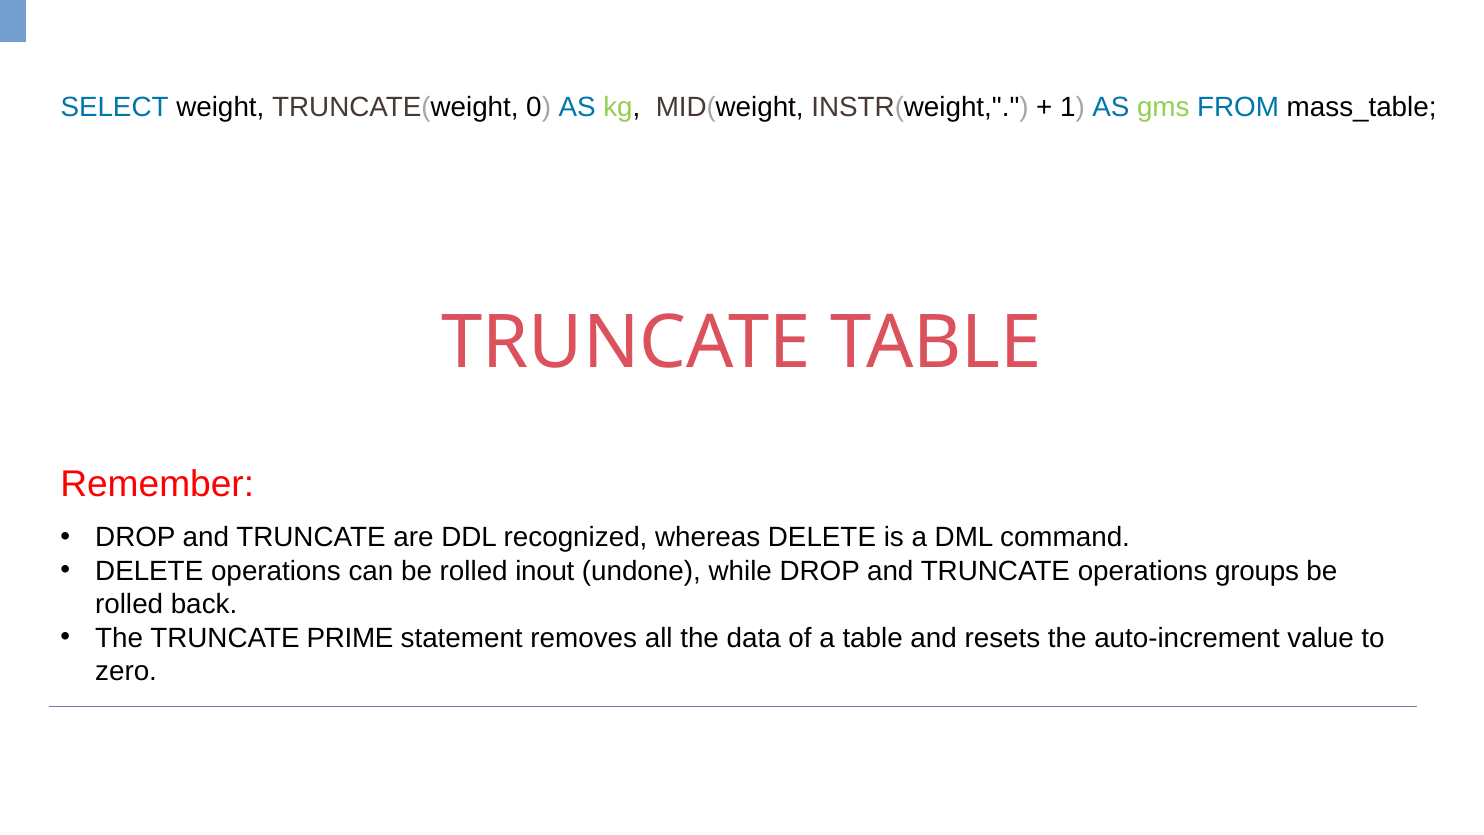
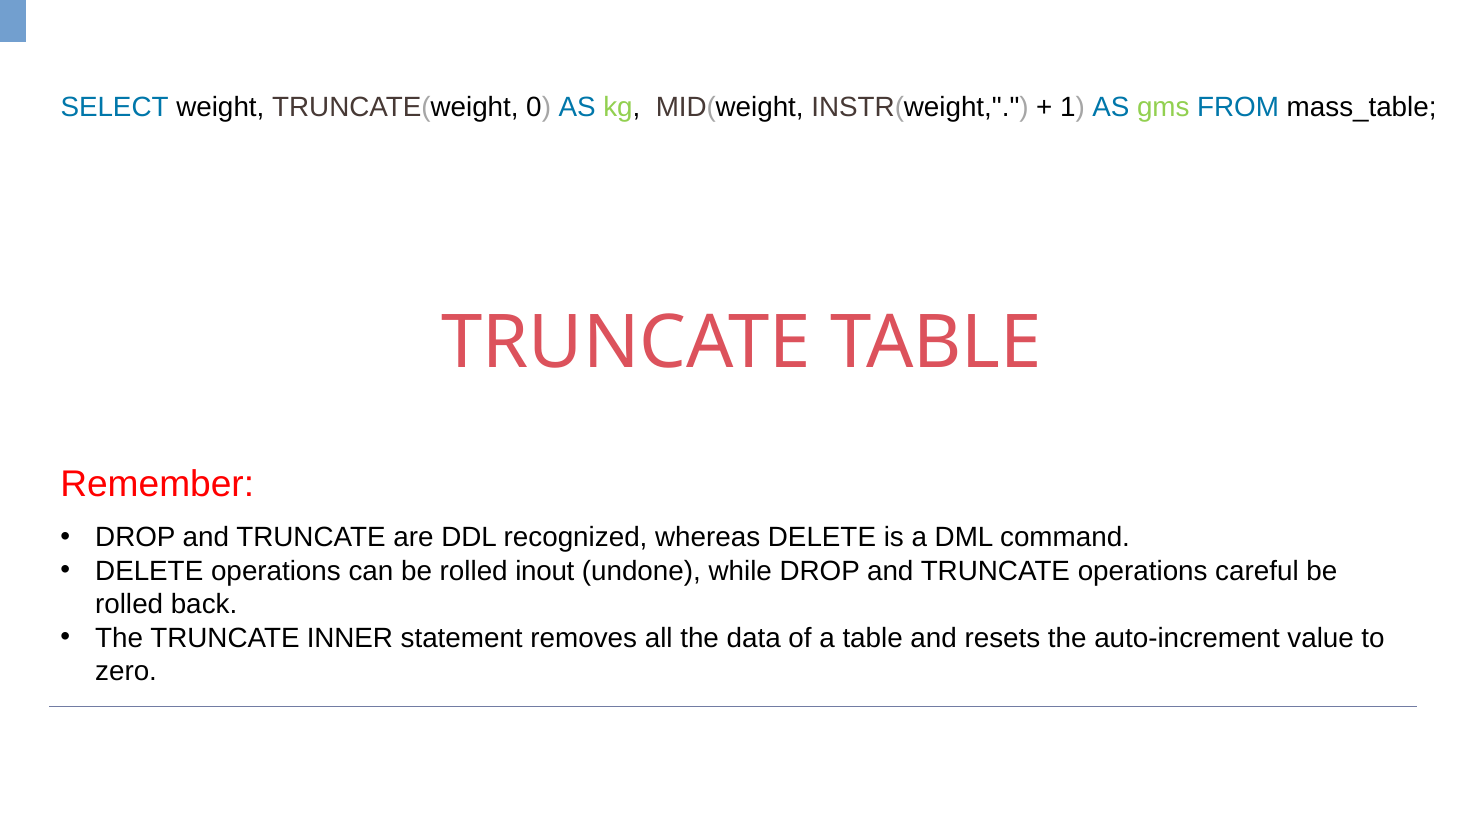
groups: groups -> careful (1257, 571)
PRIME: PRIME -> INNER (350, 638)
